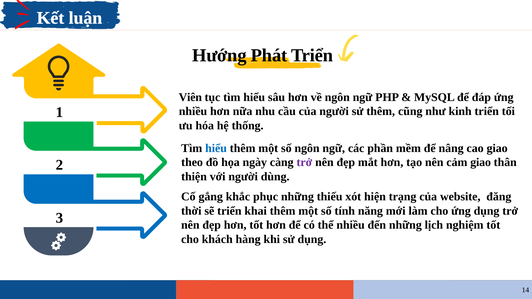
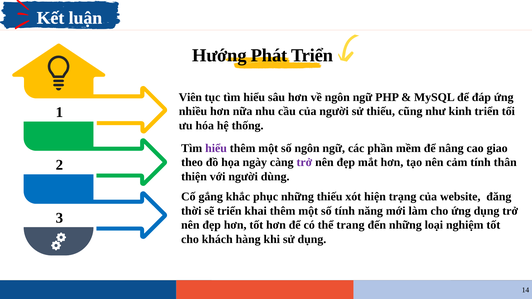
sử thêm: thêm -> thiếu (381, 112)
hiểu colour: blue -> purple (216, 148)
cảm giao: giao -> tính (481, 163)
thể nhiều: nhiều -> trang (350, 225)
lịch: lịch -> loại (434, 225)
